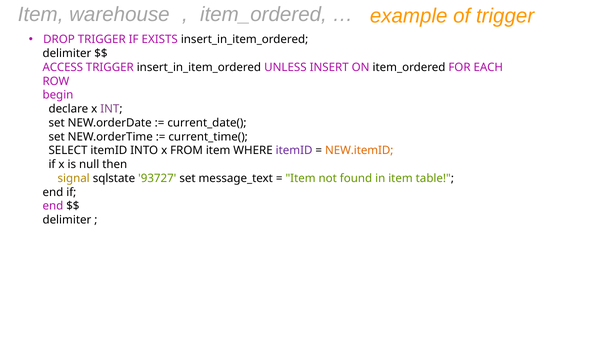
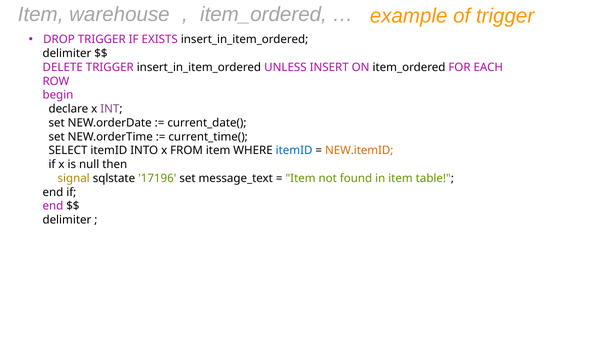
ACCESS: ACCESS -> DELETE (63, 67)
itemID colour: purple -> blue (294, 150)
93727: 93727 -> 17196 (157, 178)
